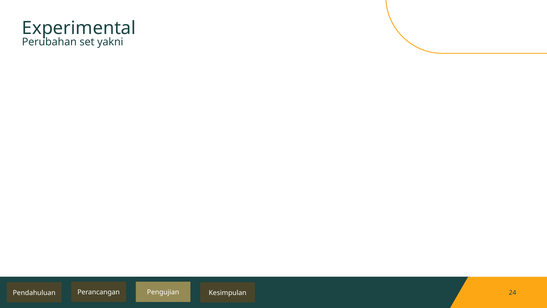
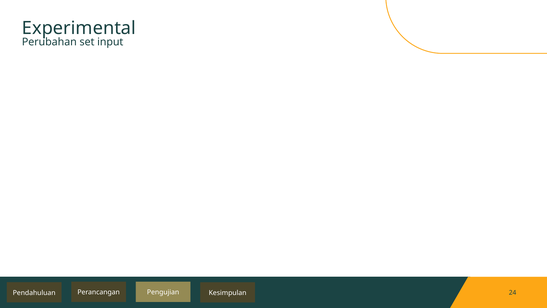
yakni: yakni -> input (110, 42)
